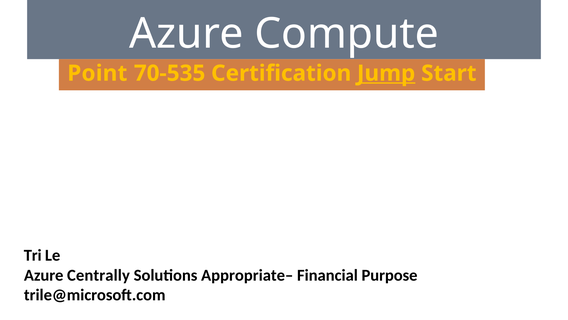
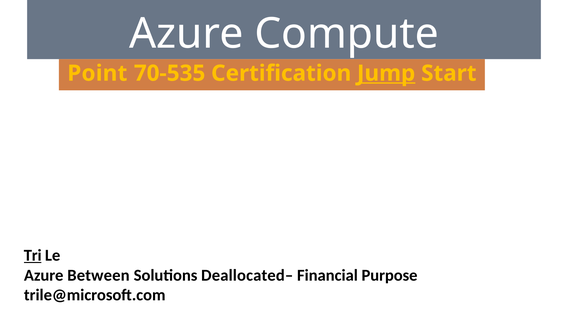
Tri underline: none -> present (33, 255)
Centrally: Centrally -> Between (98, 275)
Appropriate–: Appropriate– -> Deallocated– (247, 275)
